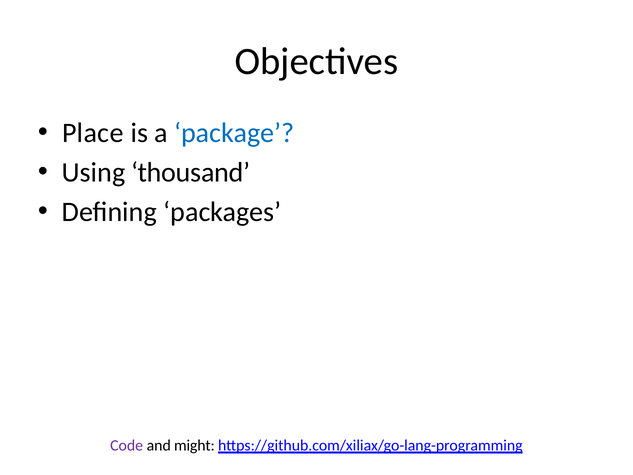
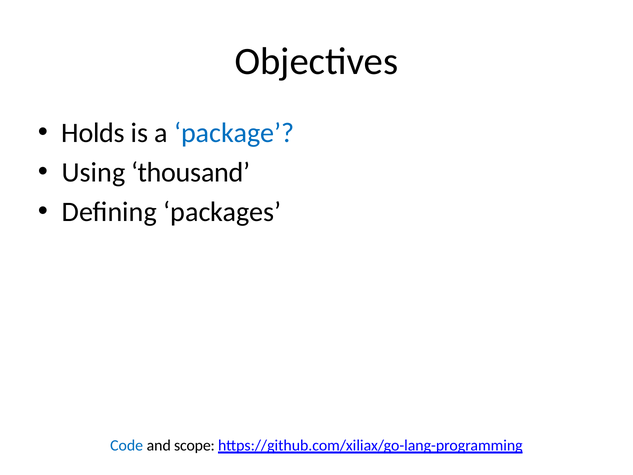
Place: Place -> Holds (93, 133)
Code colour: purple -> blue (127, 445)
might: might -> scope (194, 445)
